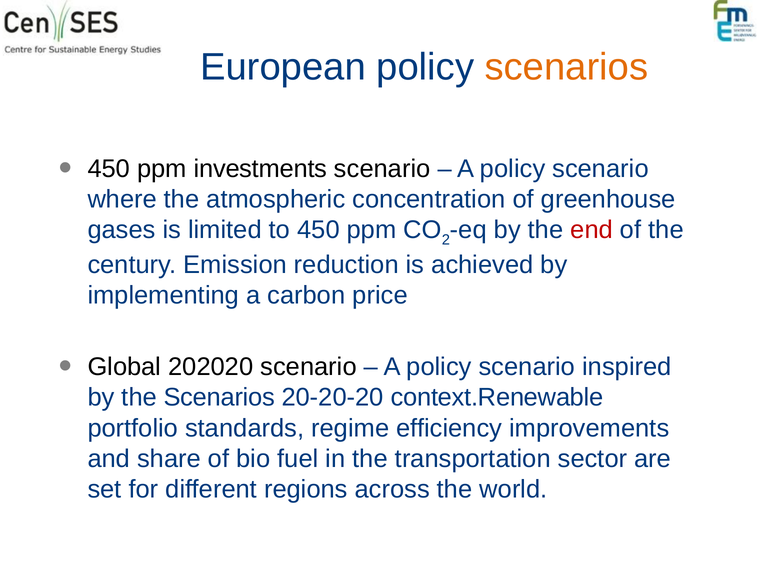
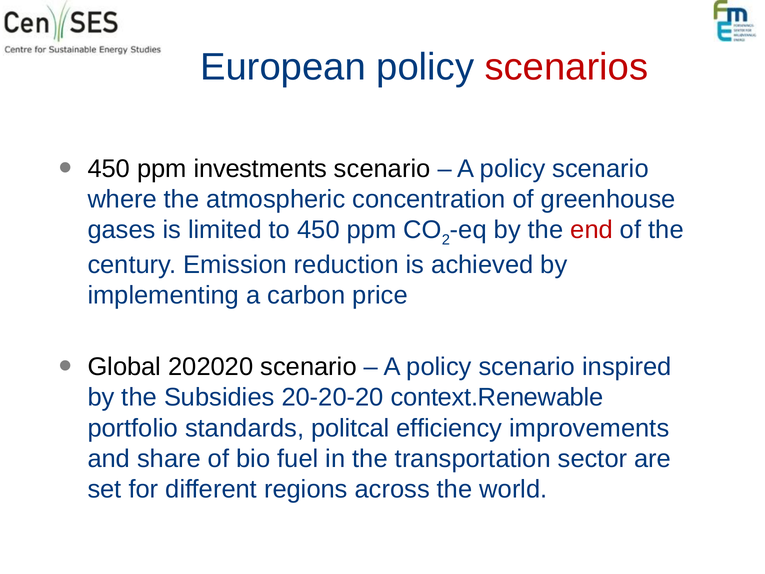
scenarios colour: orange -> red (567, 67)
the Scenarios: Scenarios -> Subsidies (219, 397)
regime: regime -> politcal (350, 428)
